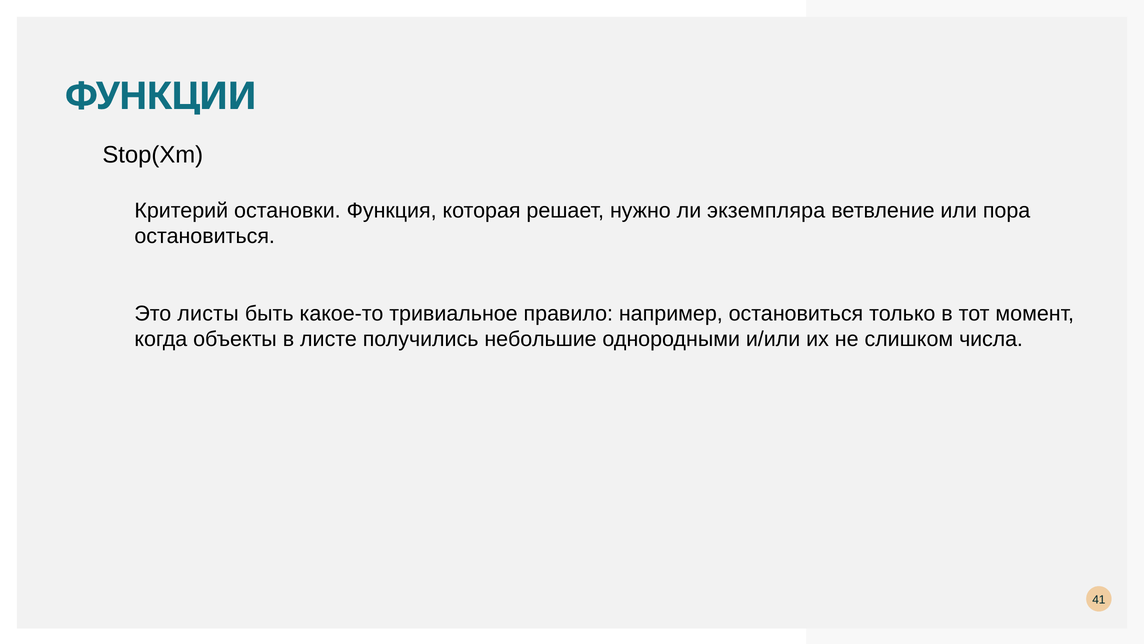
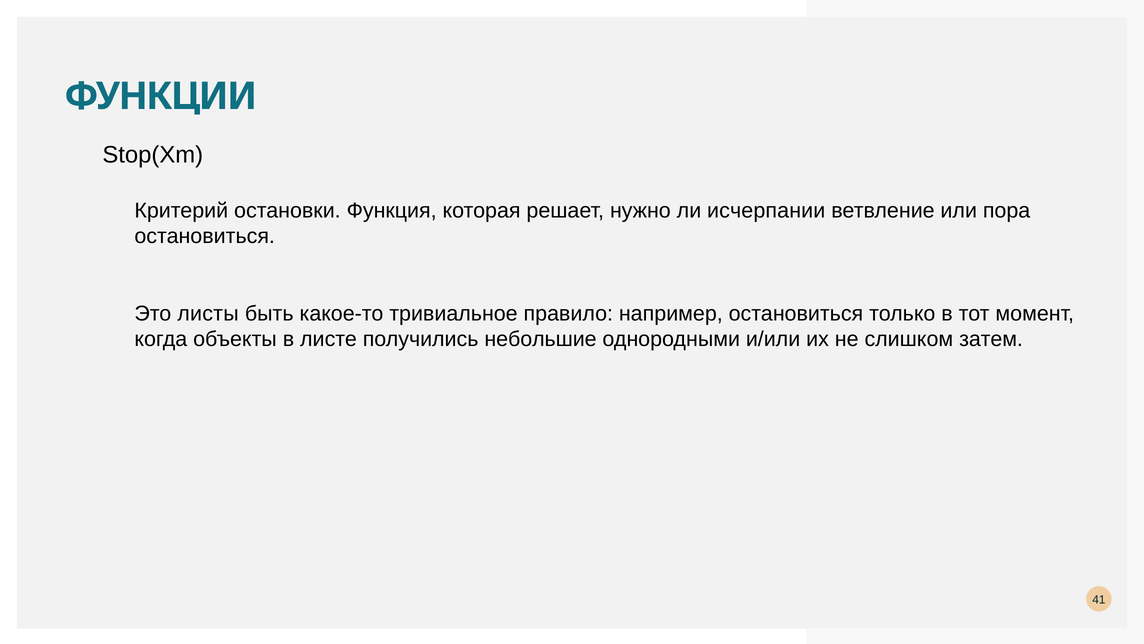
экземпляра: экземпляра -> исчерпании (766, 210)
числа: числа -> затем (991, 339)
